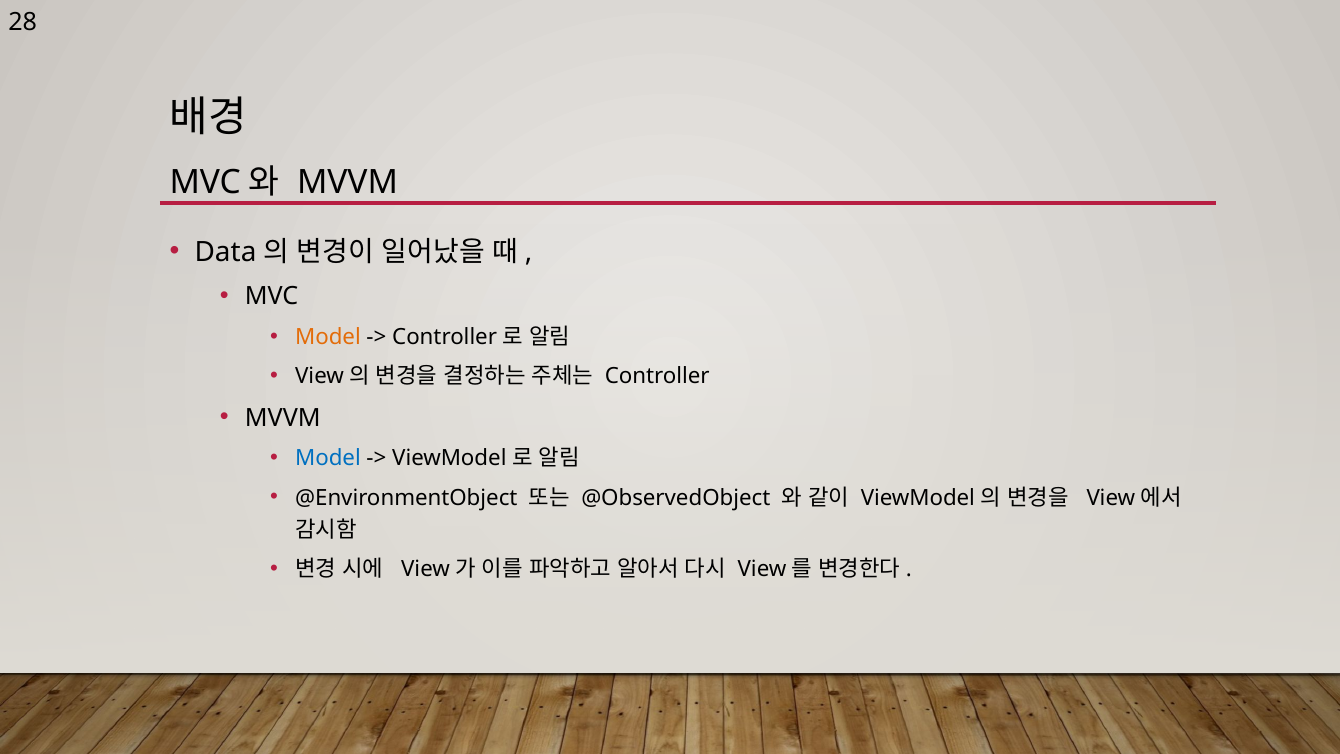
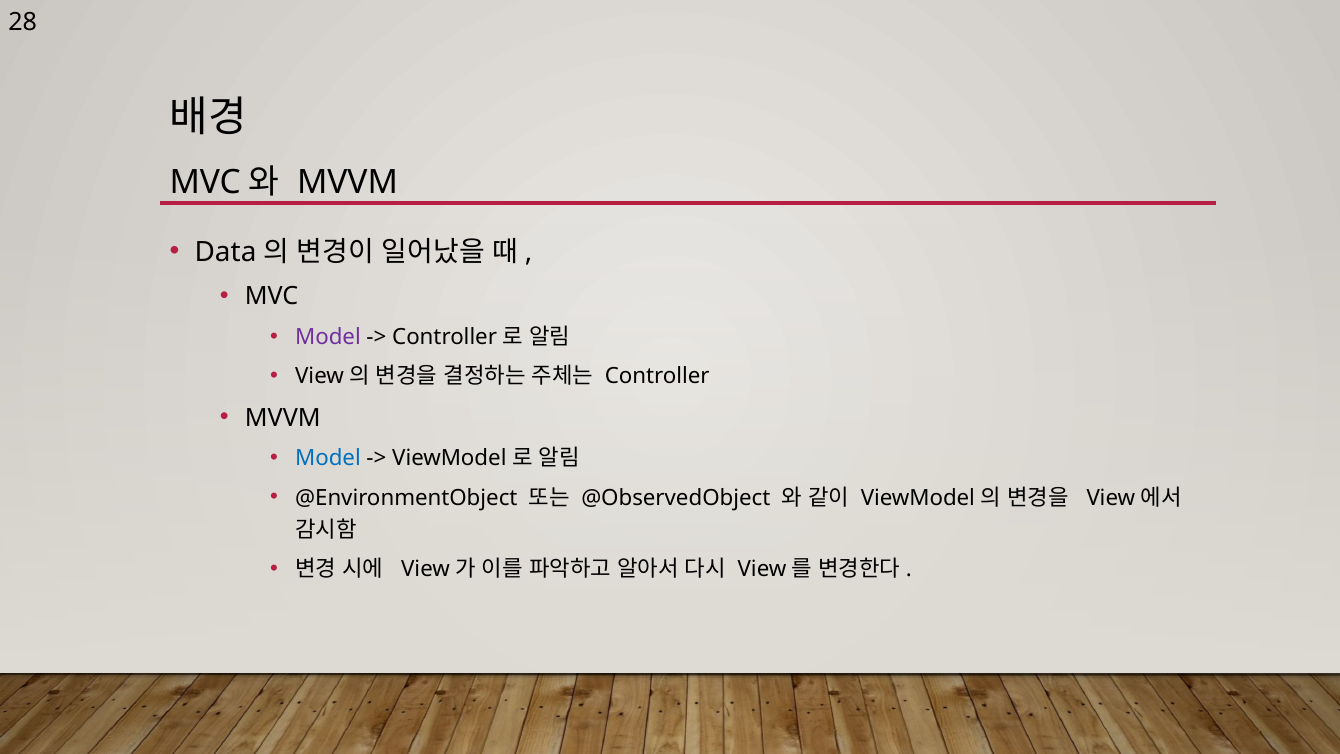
Model colour: orange -> purple (328, 337)
